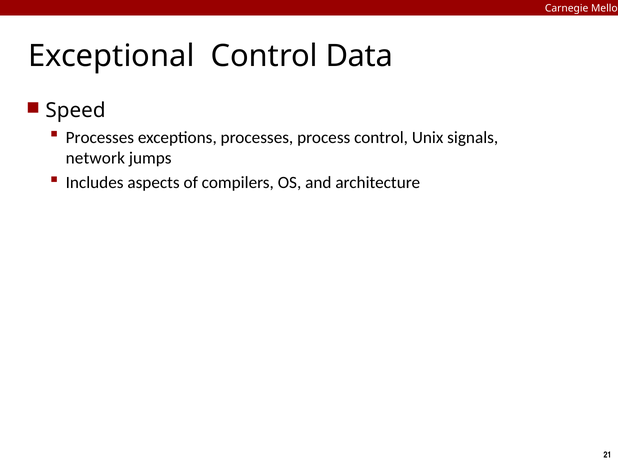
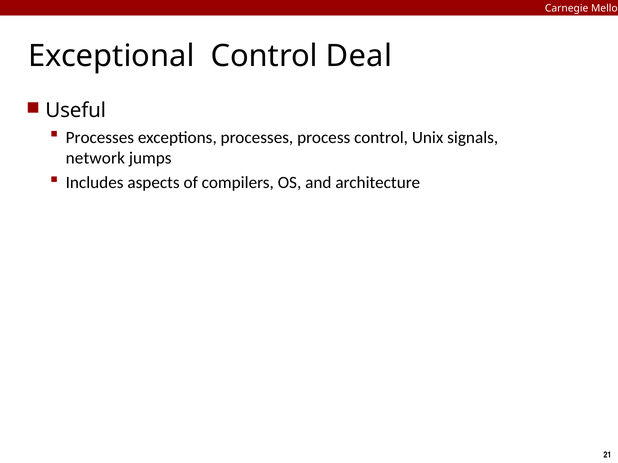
Data: Data -> Deal (359, 56)
Speed: Speed -> Useful (76, 111)
